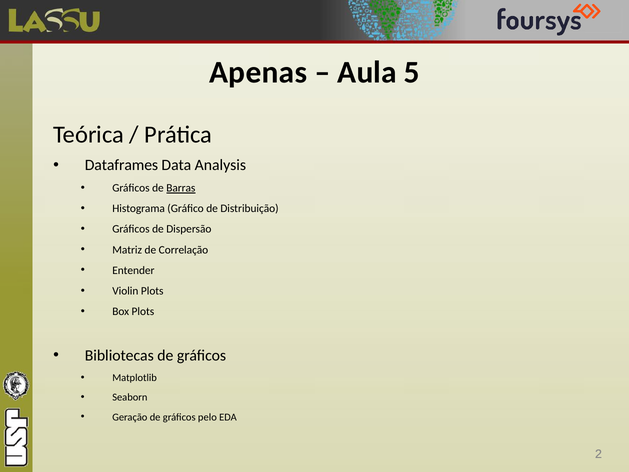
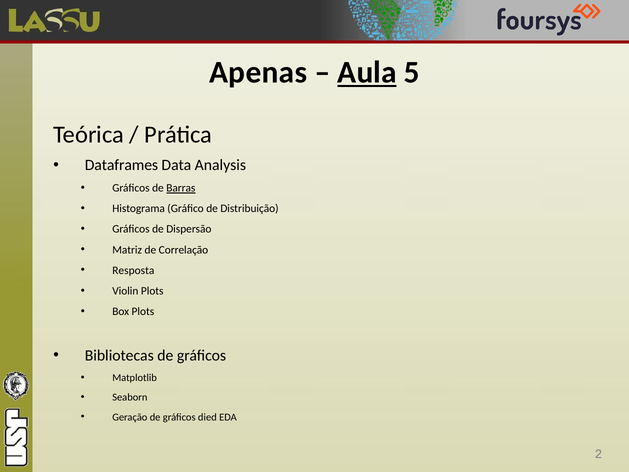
Aula underline: none -> present (367, 72)
Entender: Entender -> Resposta (133, 270)
pelo: pelo -> died (207, 417)
